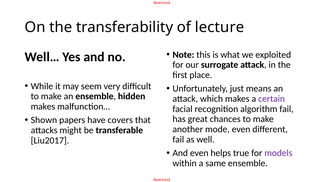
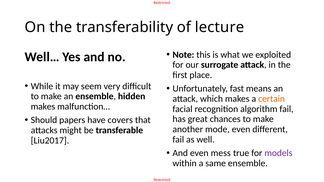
just: just -> fast (237, 89)
certain colour: purple -> orange (272, 99)
Shown: Shown -> Should (44, 120)
helps: helps -> mess (221, 153)
